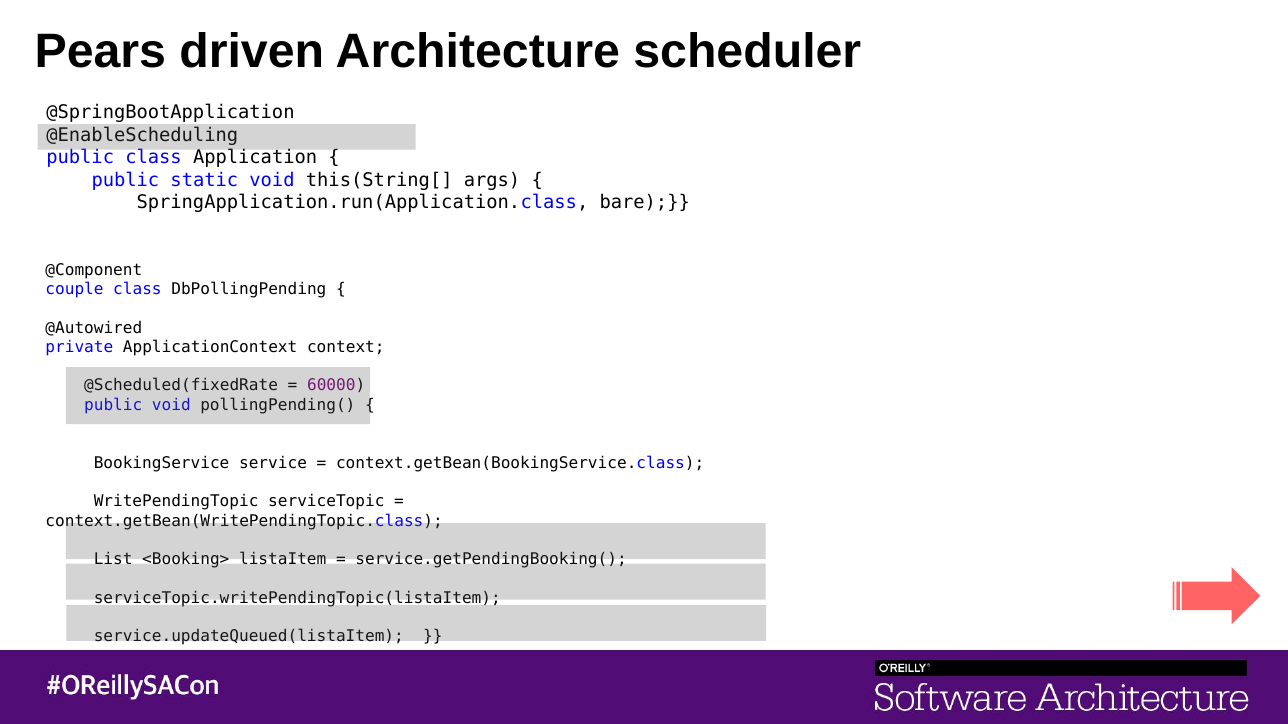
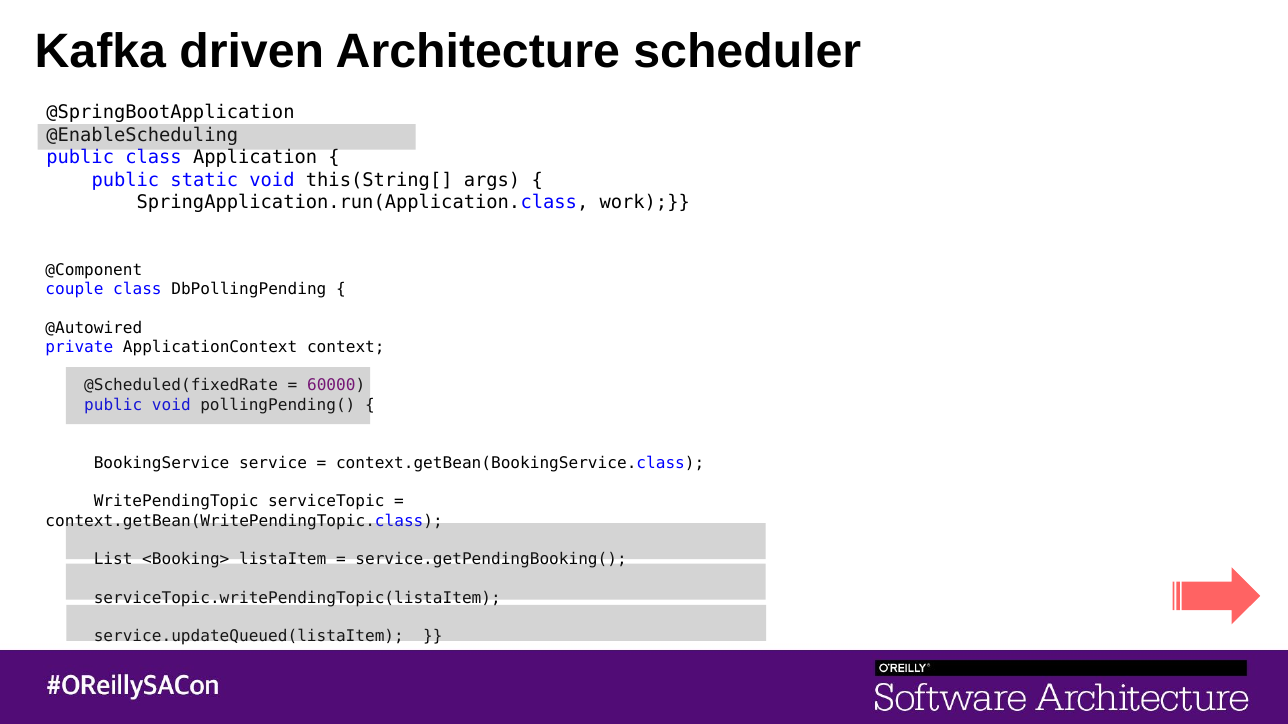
Pears: Pears -> Kafka (100, 52)
bare: bare -> work (645, 203)
